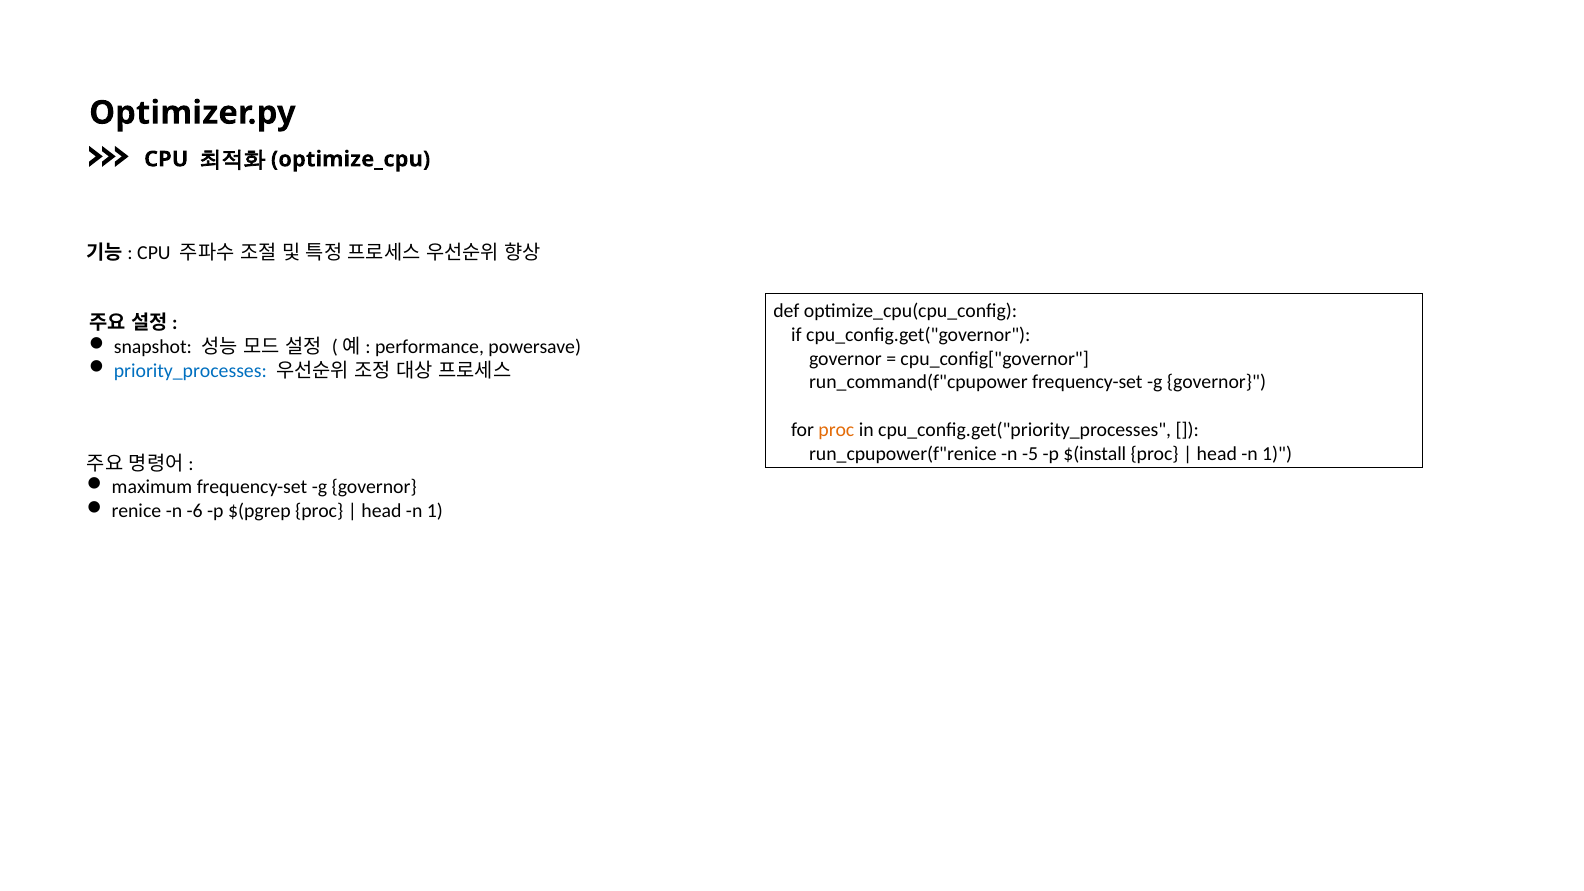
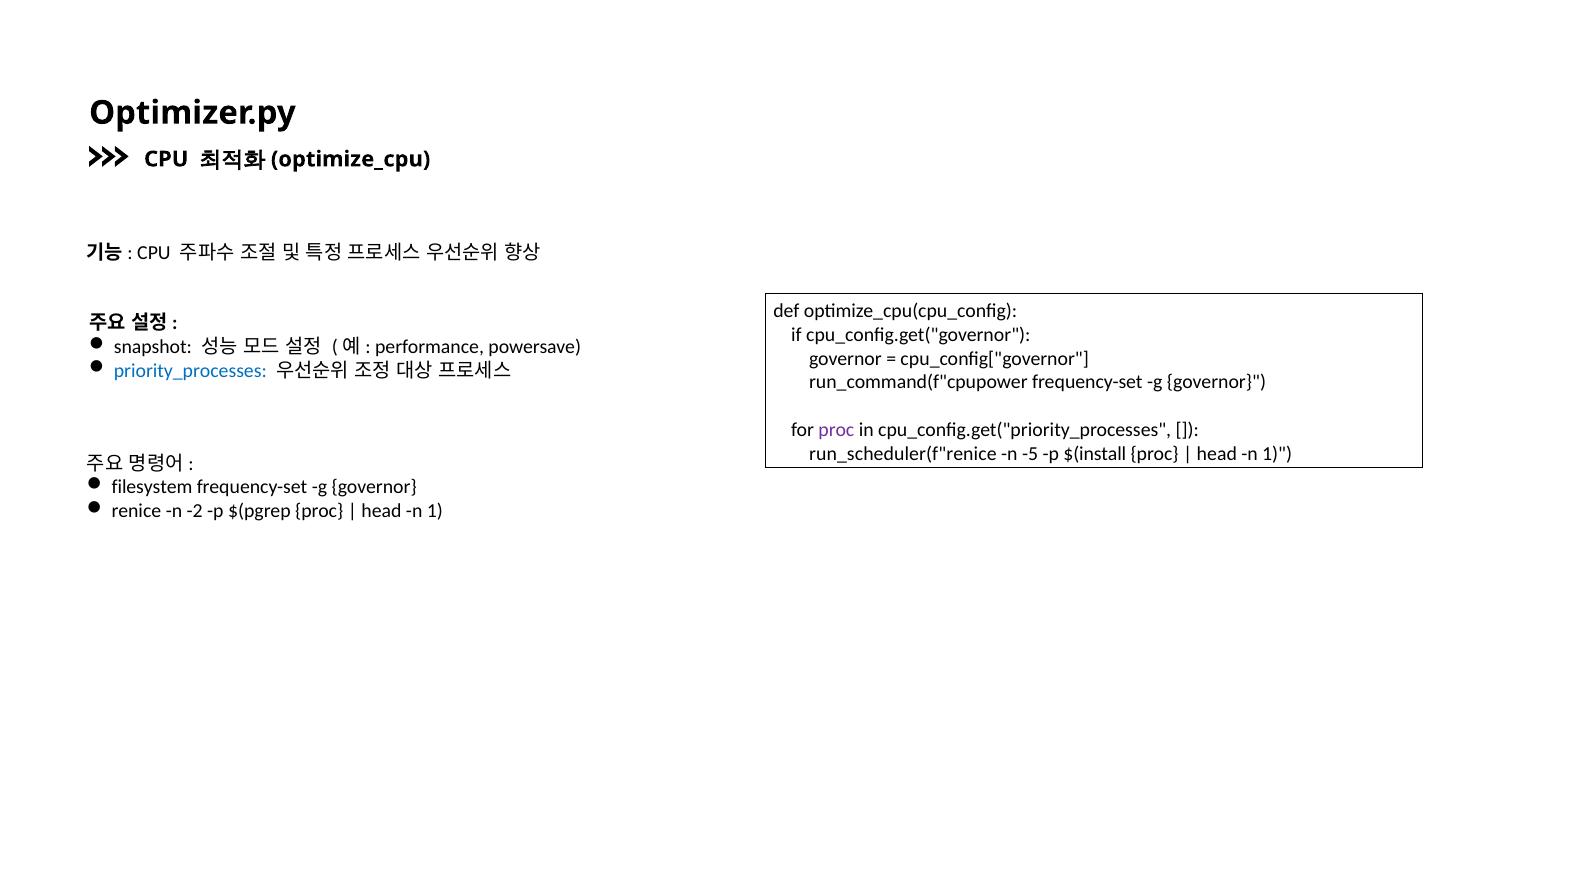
proc colour: orange -> purple (836, 430)
run_cpupower(f"renice: run_cpupower(f"renice -> run_scheduler(f"renice (903, 454)
maximum: maximum -> filesystem (152, 487)
-6: -6 -> -2 (195, 511)
